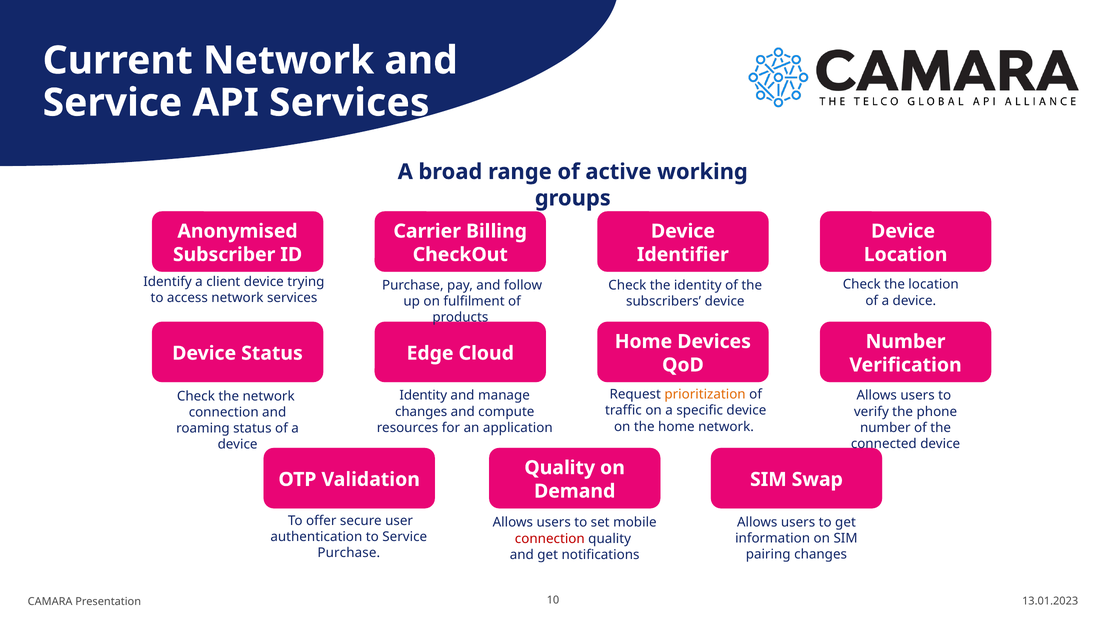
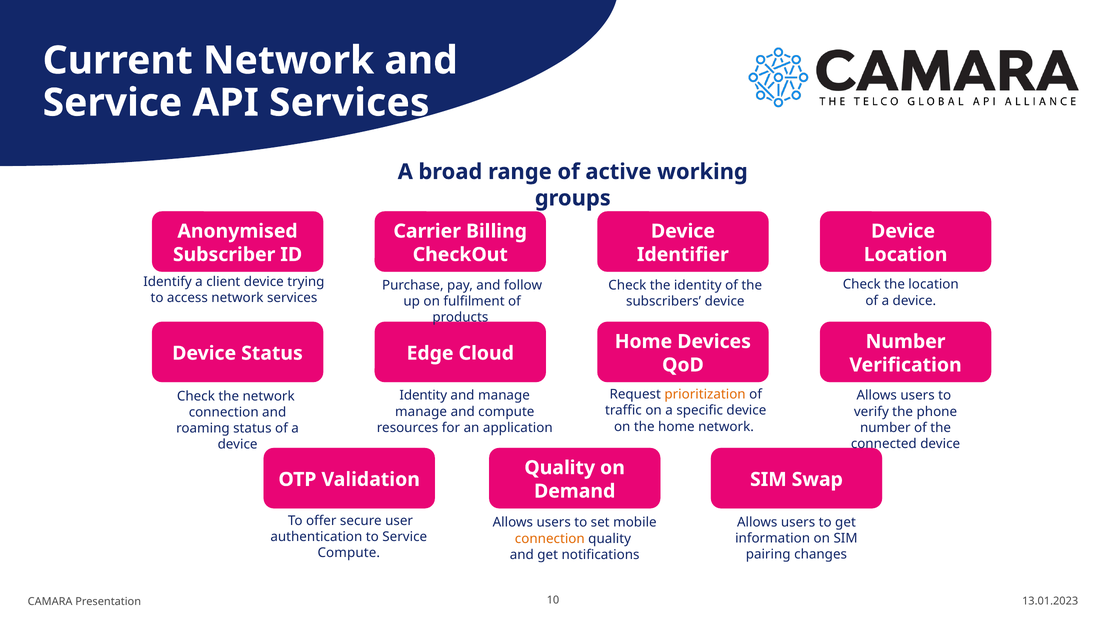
changes: changes -> manage (421, 411)
connection colour: red -> orange (550, 538)
Purchase: Purchase -> Compute (349, 552)
